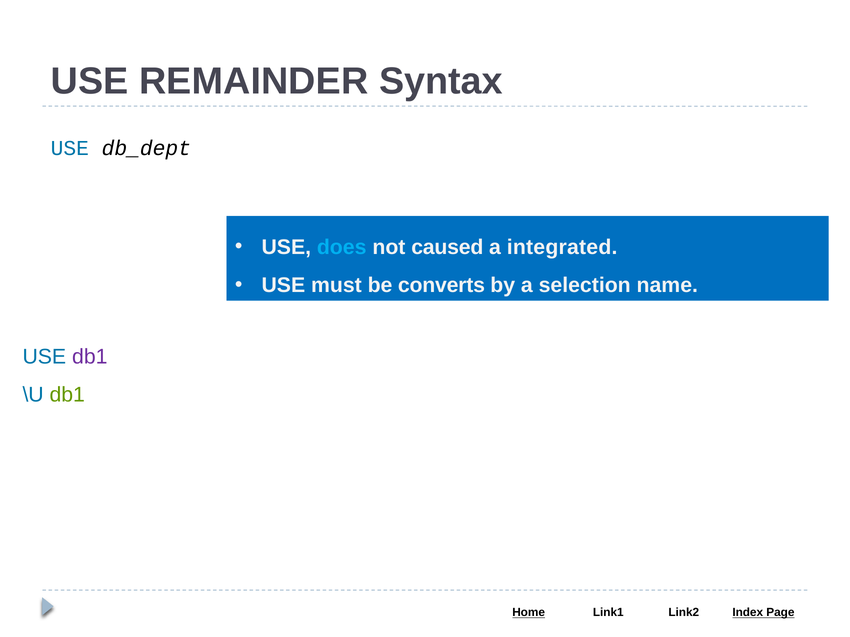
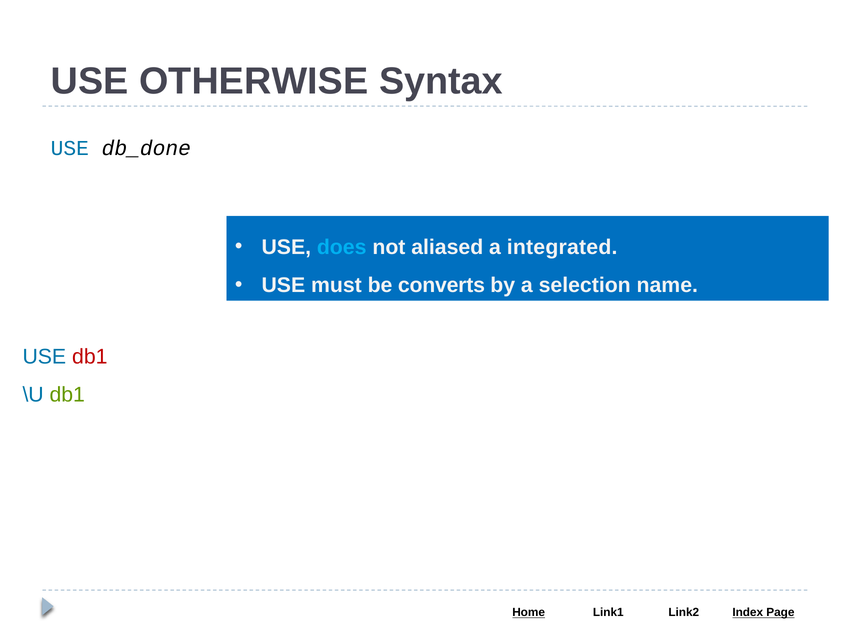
REMAINDER: REMAINDER -> OTHERWISE (254, 81)
db_dept: db_dept -> db_done (146, 148)
caused: caused -> aliased (447, 247)
db1 colour: purple -> red (90, 357)
